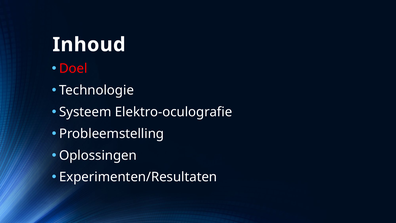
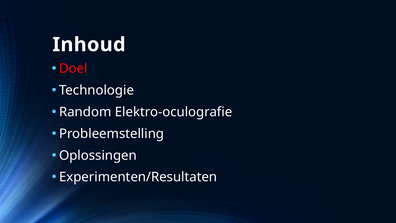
Systeem: Systeem -> Random (85, 112)
